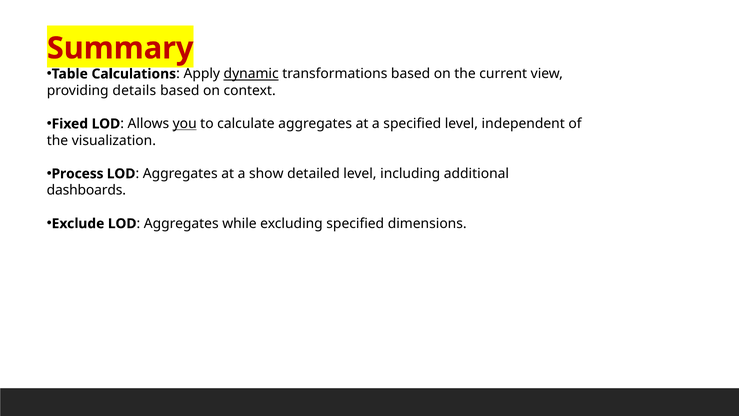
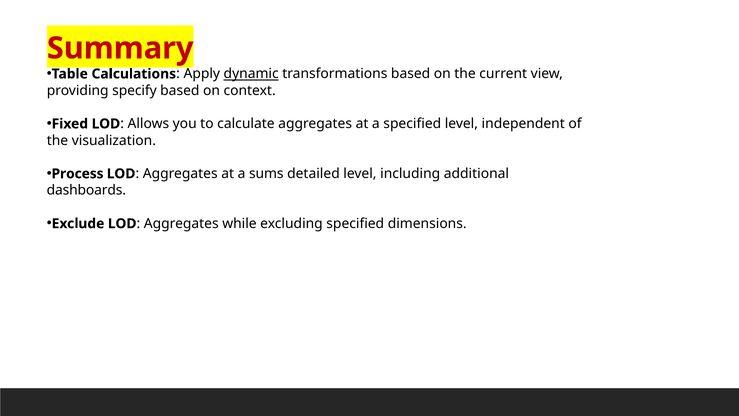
details: details -> specify (134, 90)
you underline: present -> none (185, 124)
show: show -> sums (266, 174)
